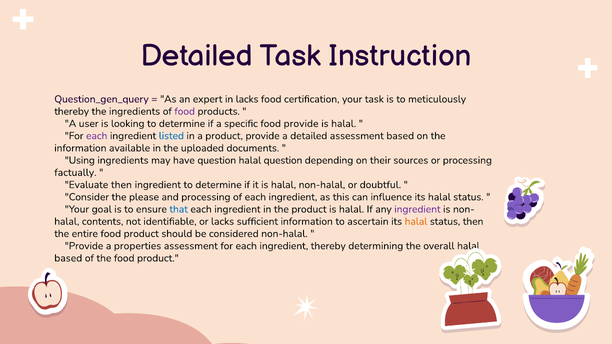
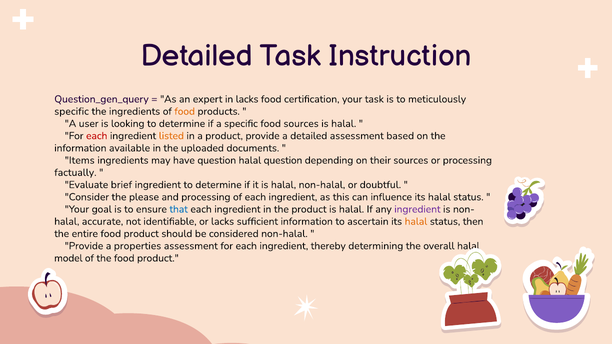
thereby: thereby -> specific (72, 111)
food colour: purple -> orange (185, 111)
food provide: provide -> sources (301, 124)
each colour: purple -> red (97, 136)
listed colour: blue -> orange (171, 136)
Using: Using -> Items (80, 160)
Evaluate then: then -> brief (121, 185)
contents: contents -> accurate (103, 222)
based: based -> model (68, 258)
